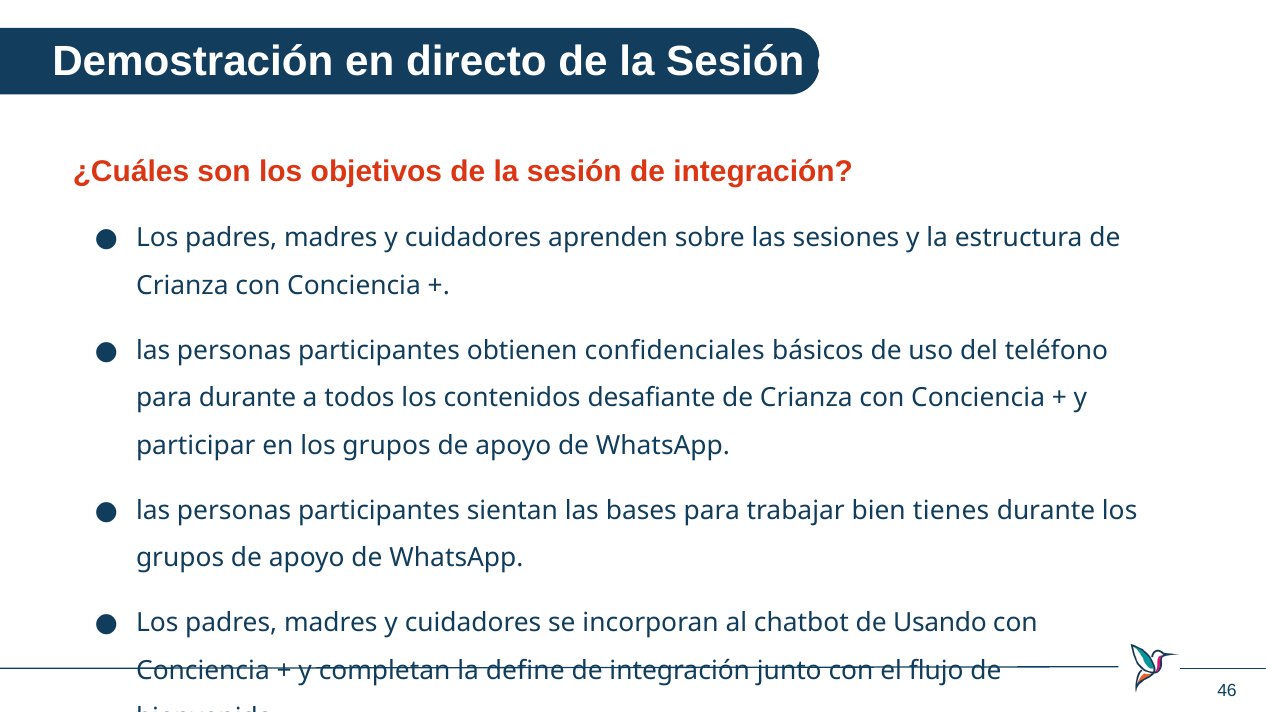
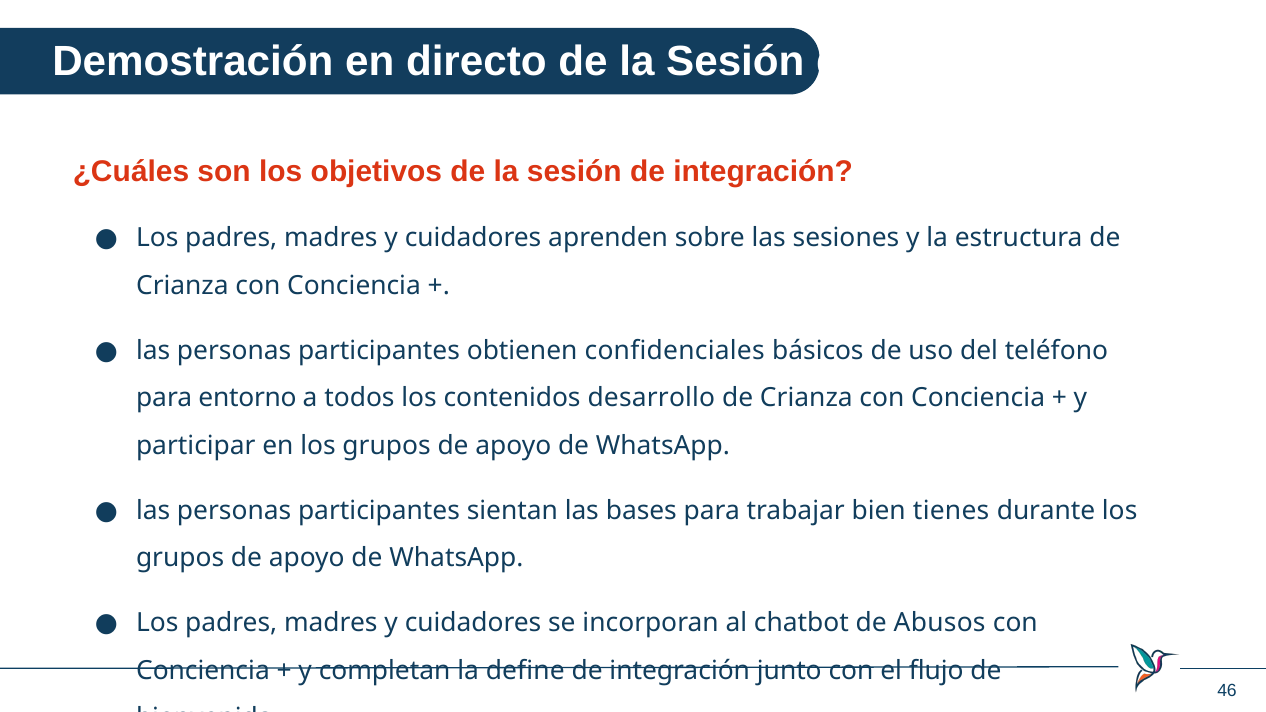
para durante: durante -> entorno (248, 398)
desafiante: desafiante -> desarrollo (651, 398)
Usando: Usando -> Abusos (940, 623)
